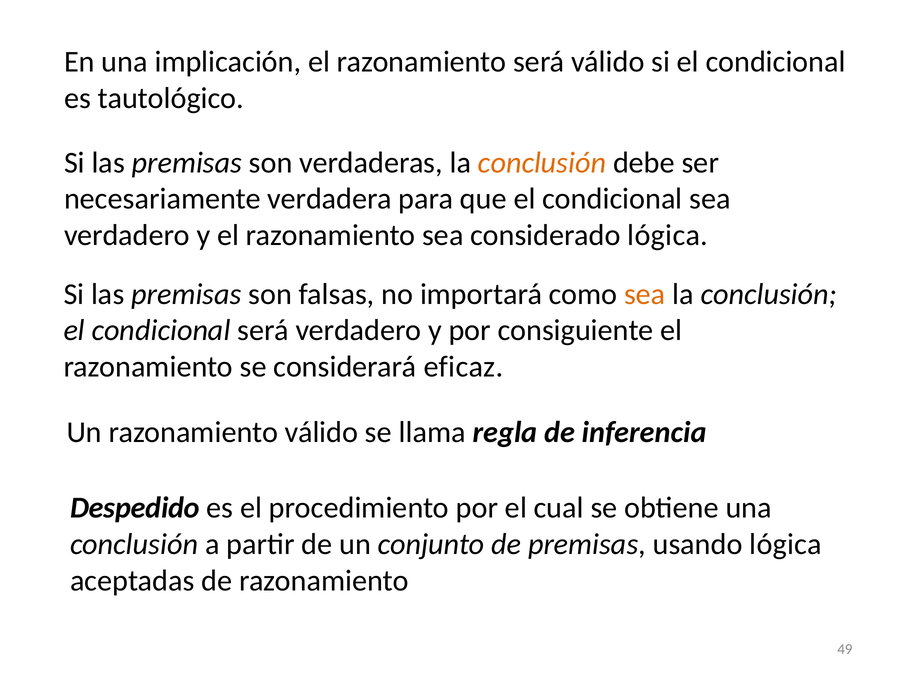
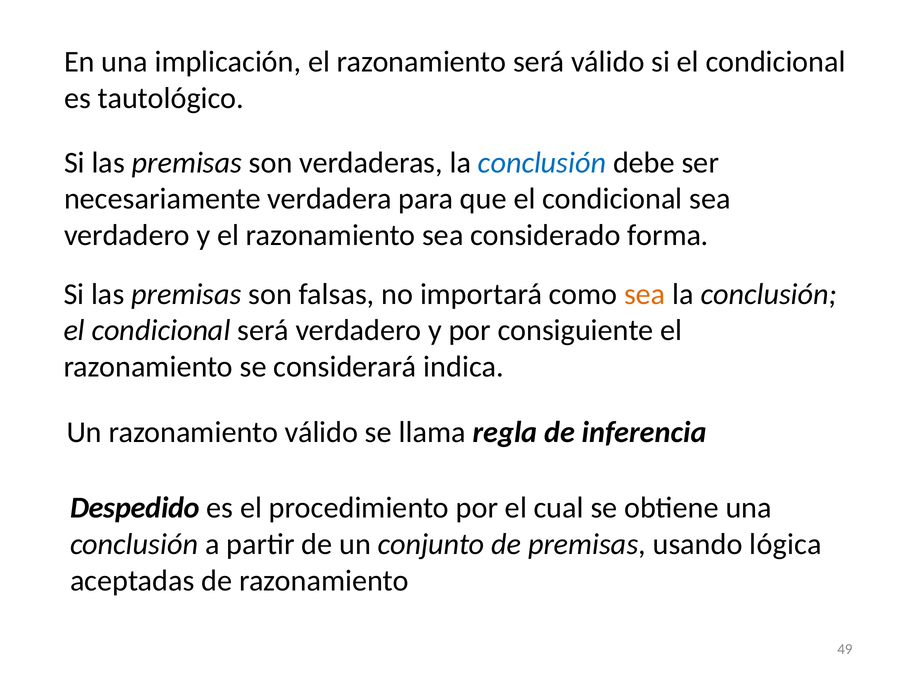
conclusión colour: orange -> blue (542, 163)
considerado lógica: lógica -> forma (668, 235)
eficaz: eficaz -> indica (464, 367)
